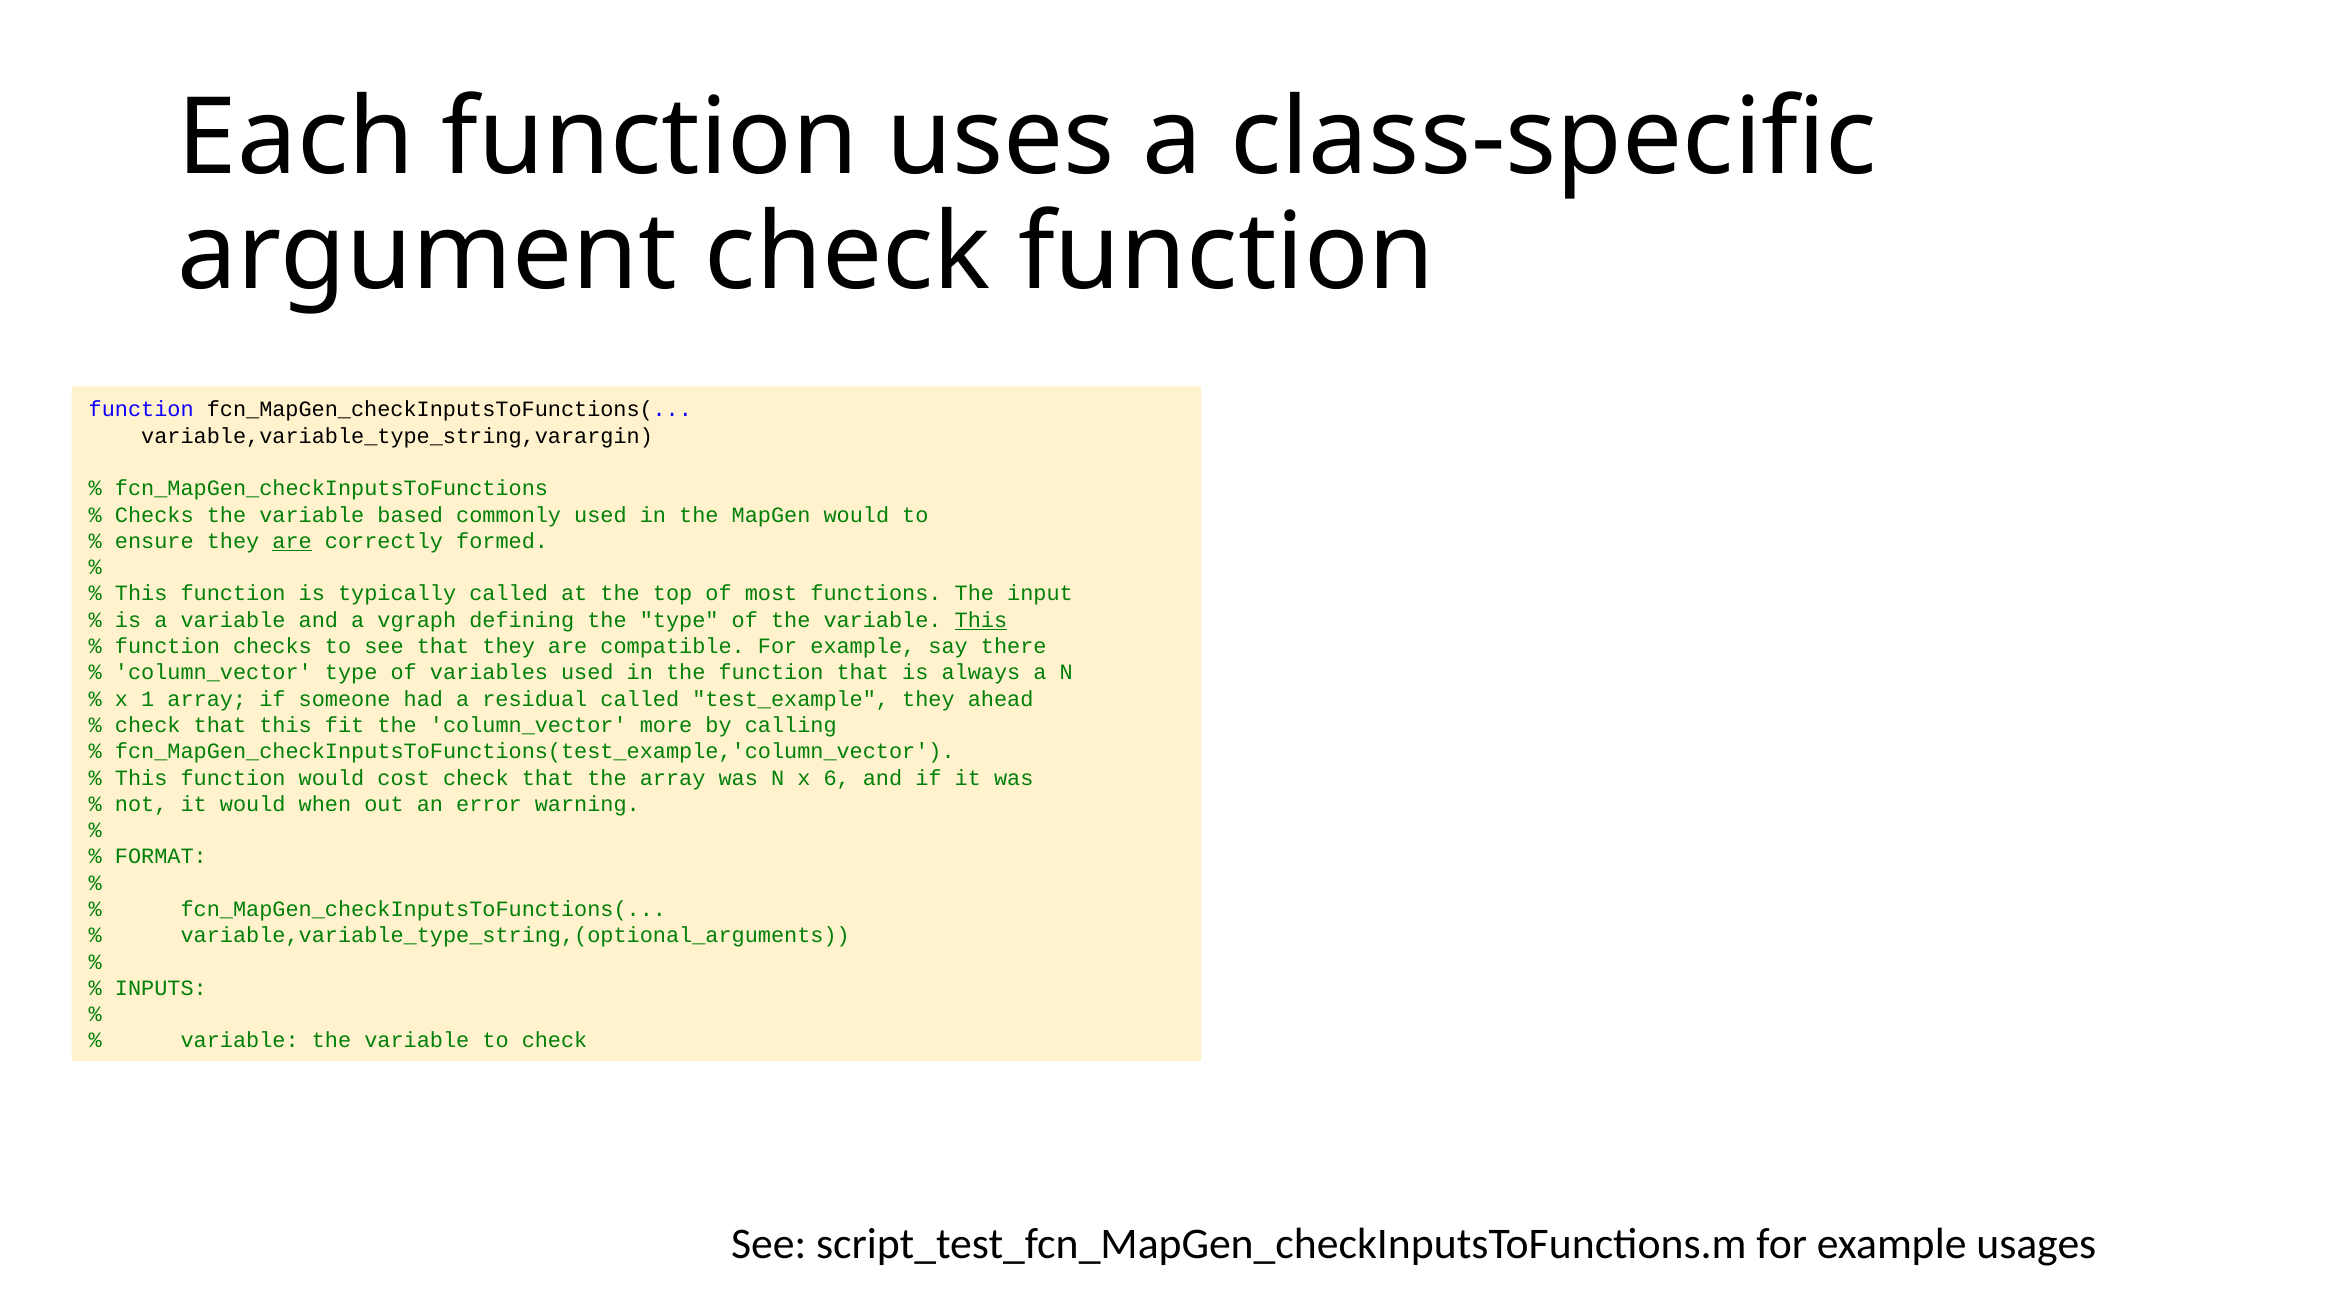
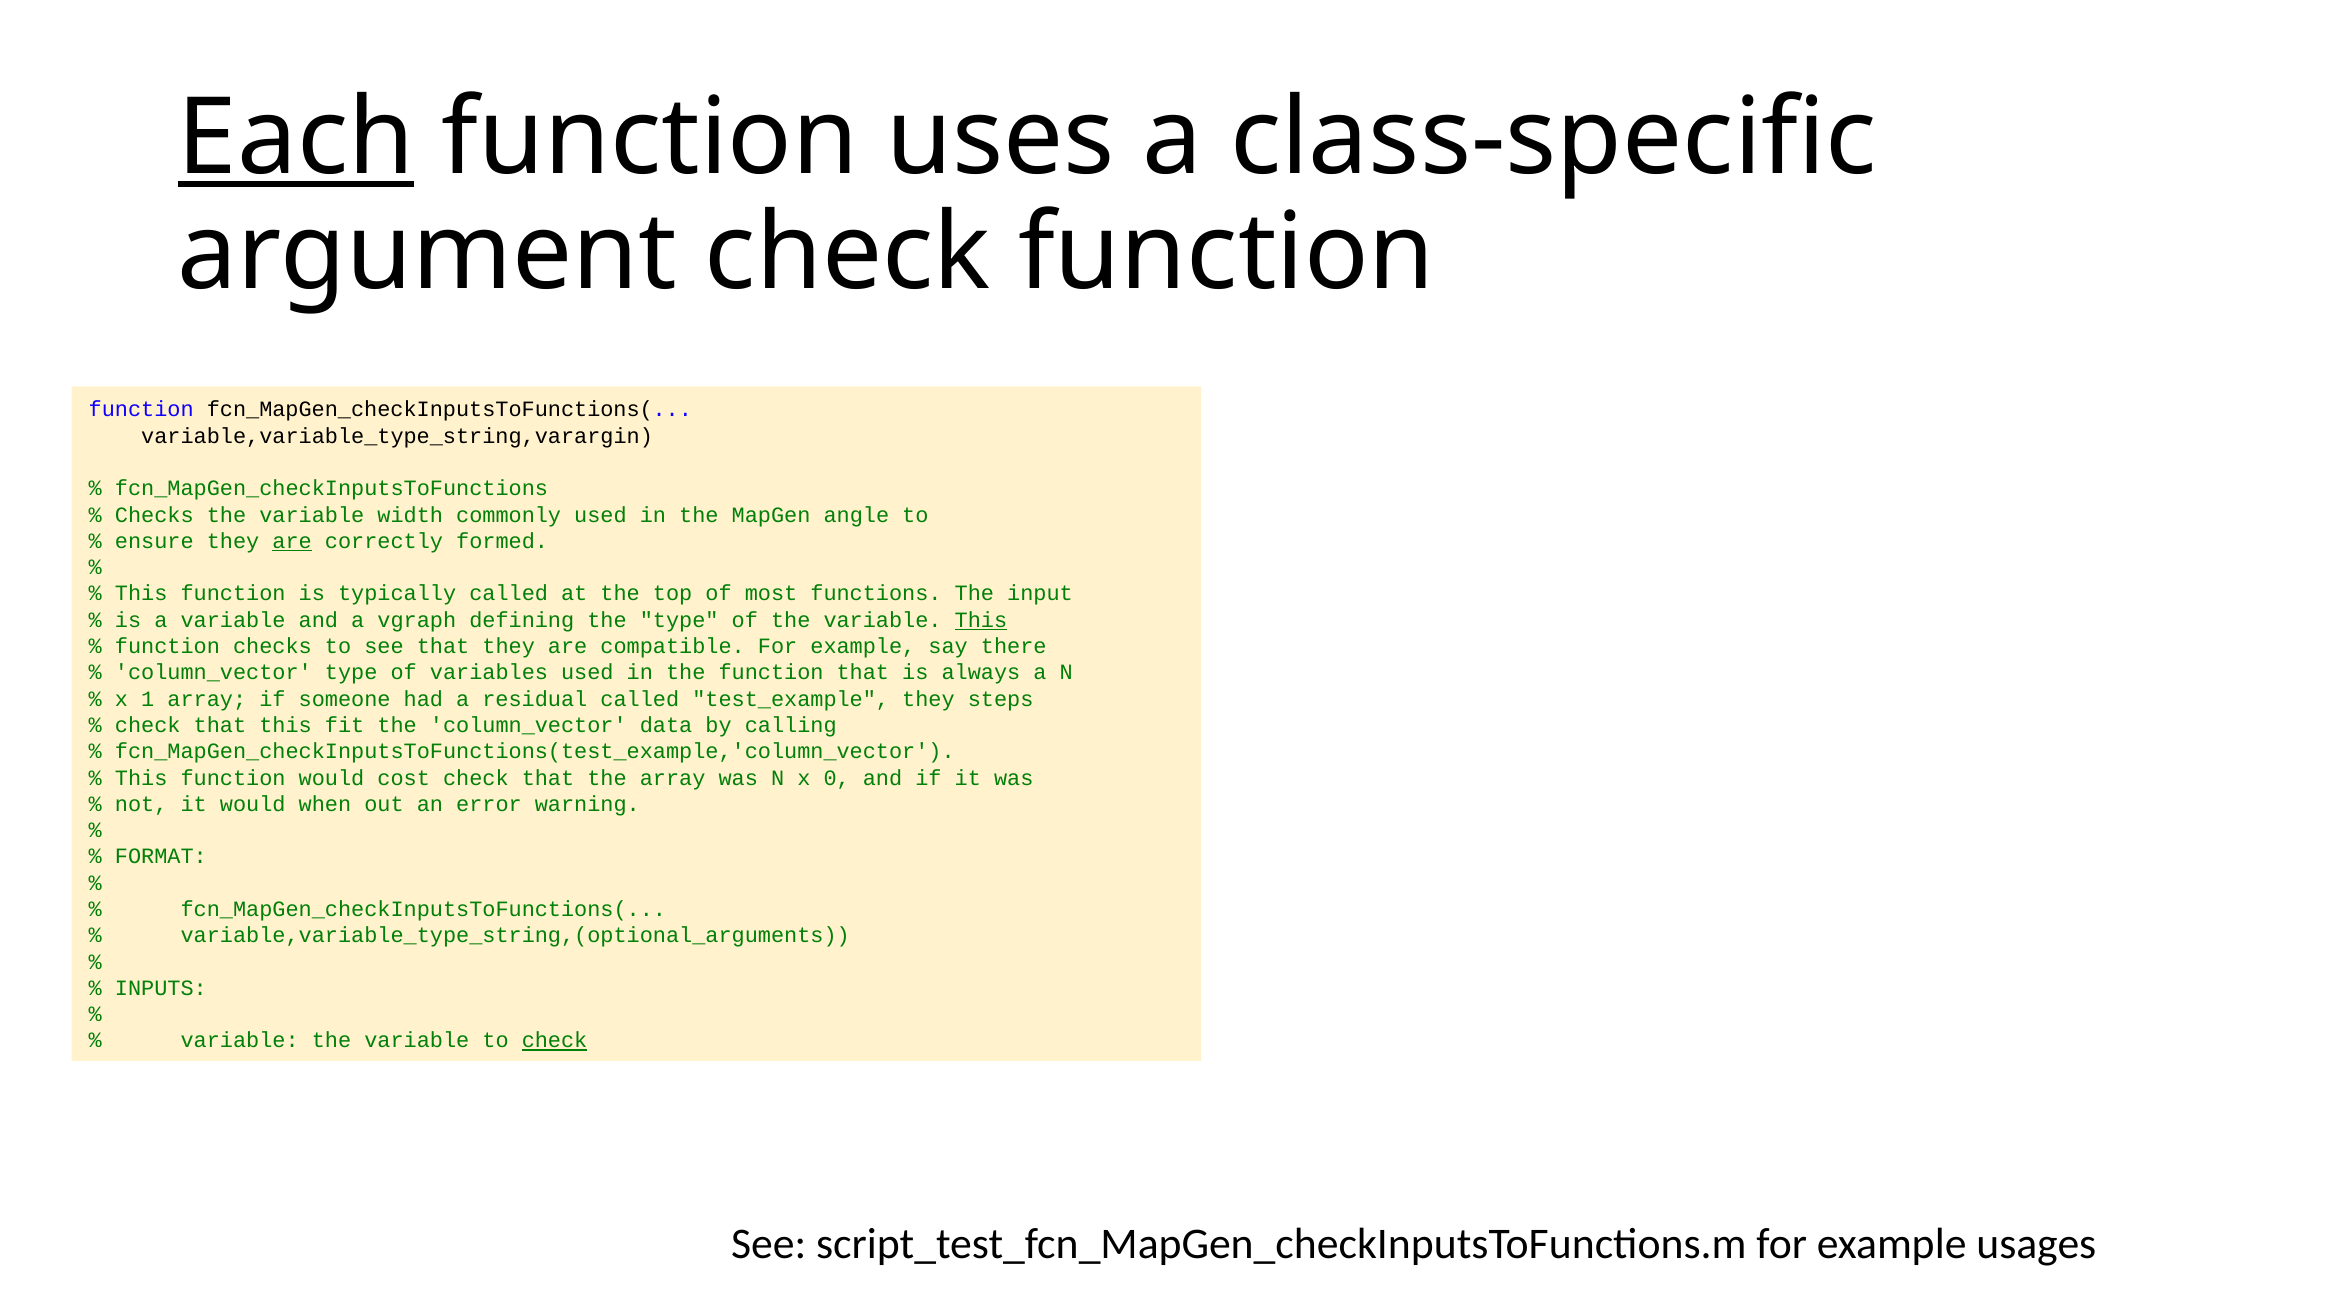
Each underline: none -> present (296, 138)
based: based -> width (410, 515)
MapGen would: would -> angle (856, 515)
ahead: ahead -> steps (1001, 699)
more: more -> data (666, 725)
6: 6 -> 0 (837, 778)
check underline: none -> present (555, 1041)
